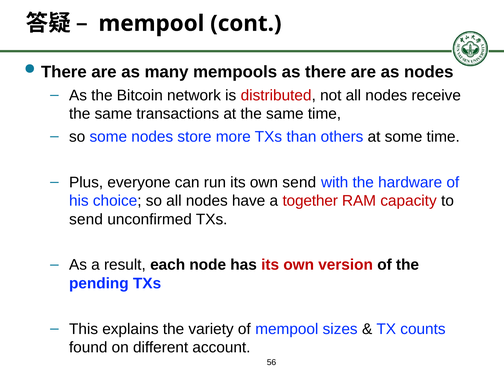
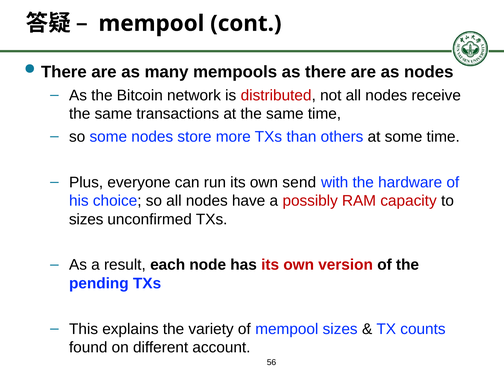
together: together -> possibly (310, 201)
send: send -> sizes (86, 219)
